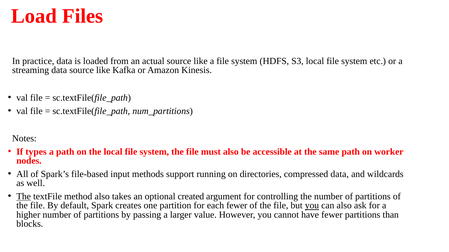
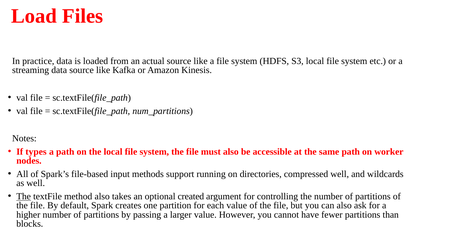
compressed data: data -> well (340, 175)
each fewer: fewer -> value (237, 206)
you underline: present -> none (312, 206)
